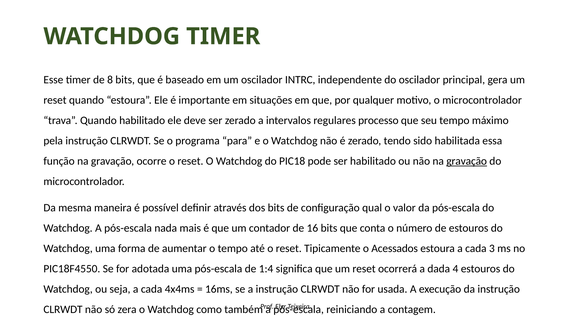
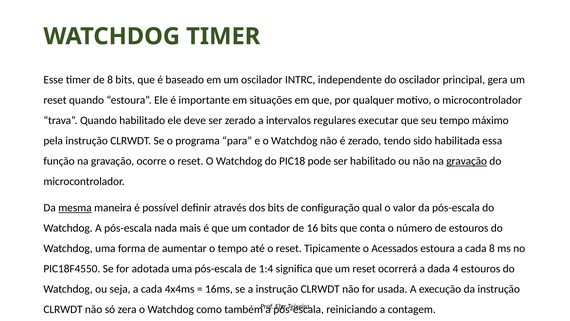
processo: processo -> executar (378, 120)
mesma underline: none -> present (75, 208)
cada 3: 3 -> 8 (492, 248)
